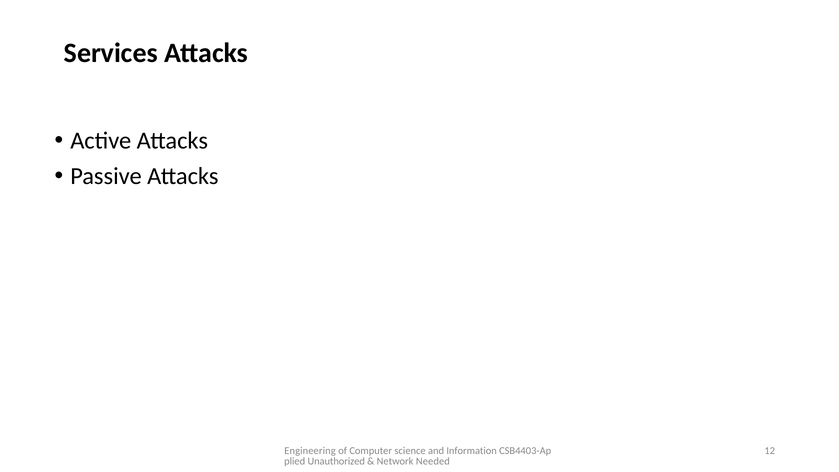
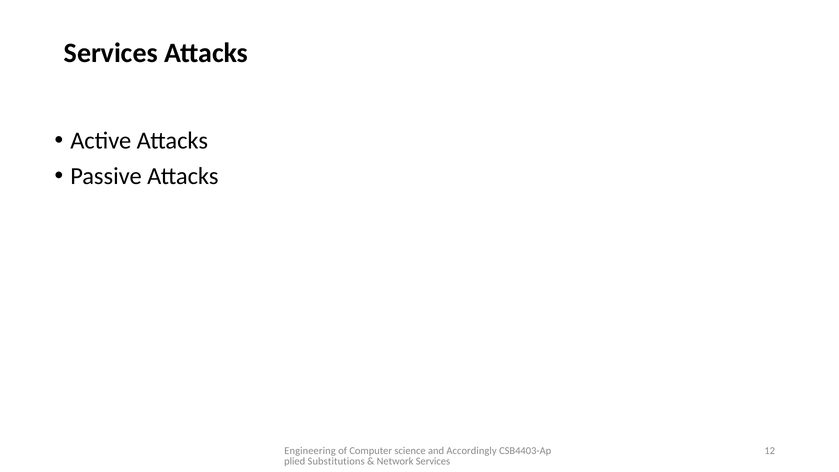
Information: Information -> Accordingly (472, 451)
Unauthorized: Unauthorized -> Substitutions (336, 461)
Network Needed: Needed -> Services (433, 461)
